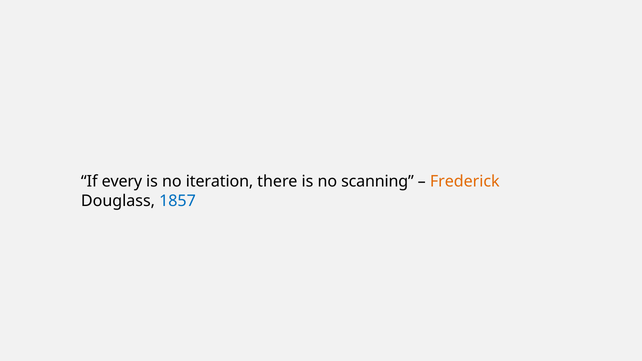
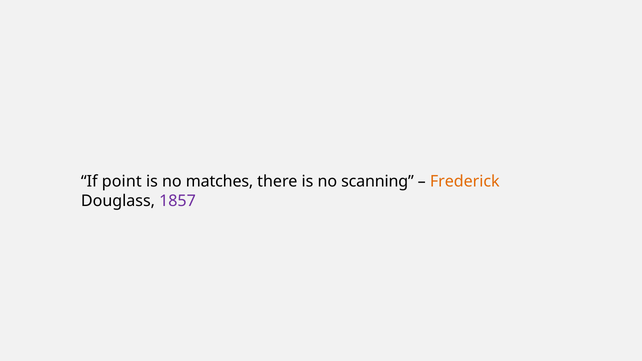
every: every -> point (122, 182)
iteration: iteration -> matches (220, 182)
1857 colour: blue -> purple (177, 201)
